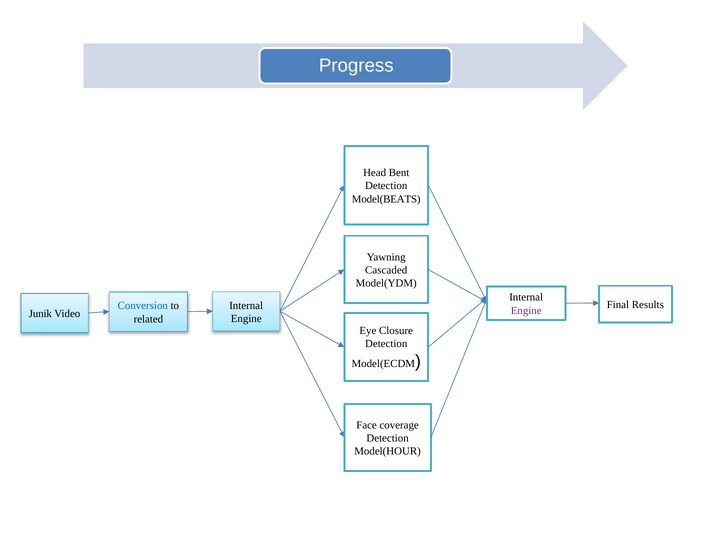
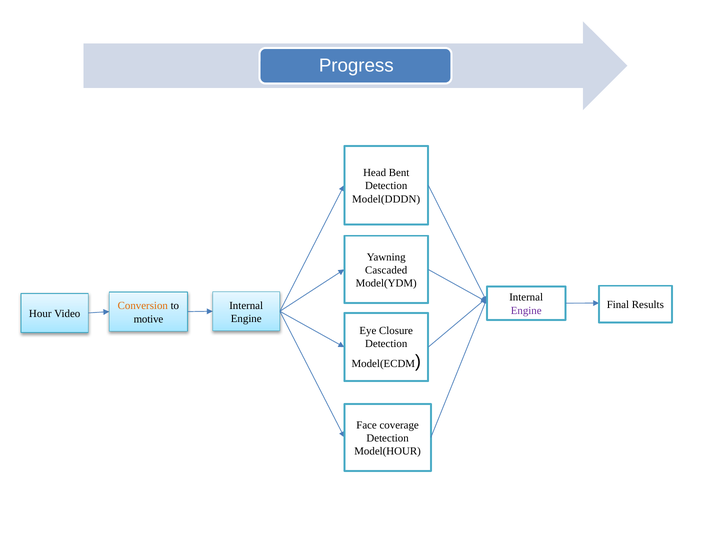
Model(BEATS: Model(BEATS -> Model(DDDN (386, 199)
Conversion colour: blue -> orange (143, 306)
Junik: Junik -> Hour (40, 314)
related: related -> motive (148, 319)
